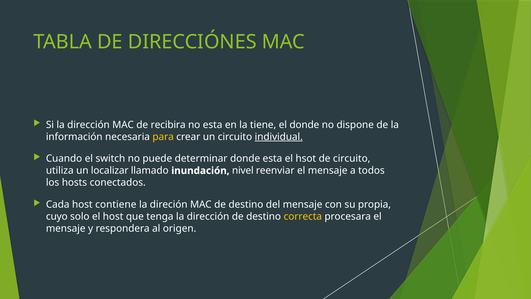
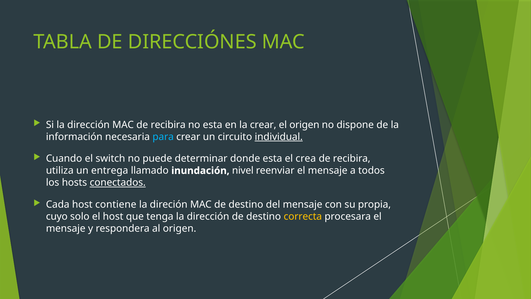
la tiene: tiene -> crear (263, 125)
el donde: donde -> origen (304, 125)
para colour: yellow -> light blue (163, 137)
hsot: hsot -> crea (306, 159)
circuito: circuito -> recibira (352, 159)
localizar: localizar -> entrega (110, 170)
conectados underline: none -> present (118, 182)
